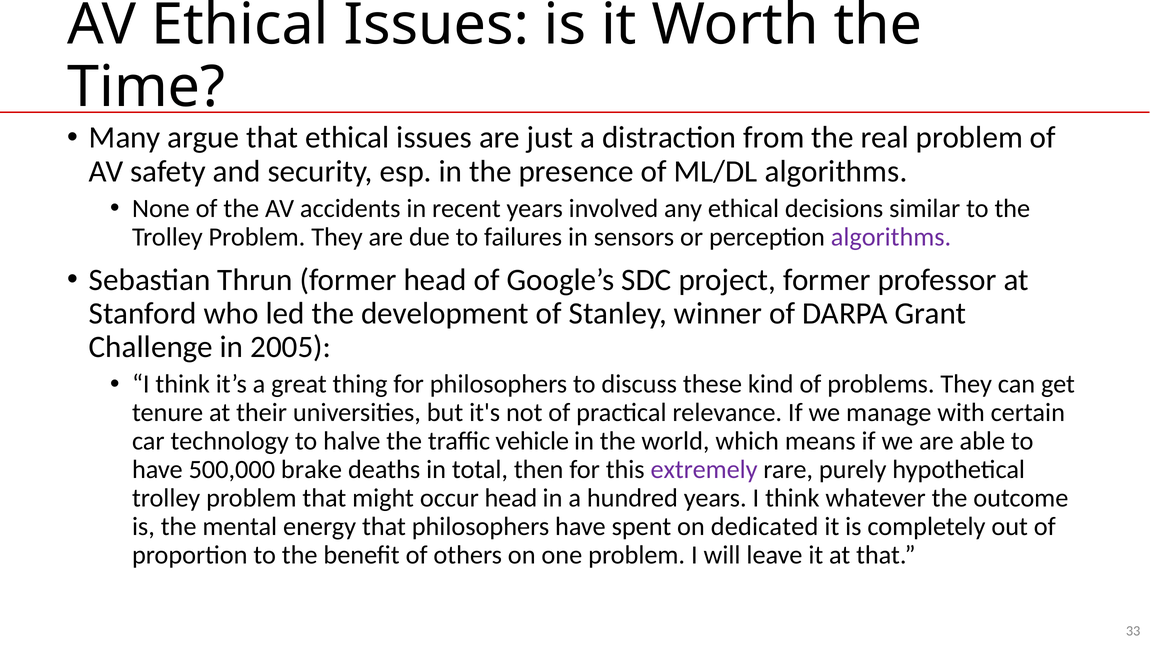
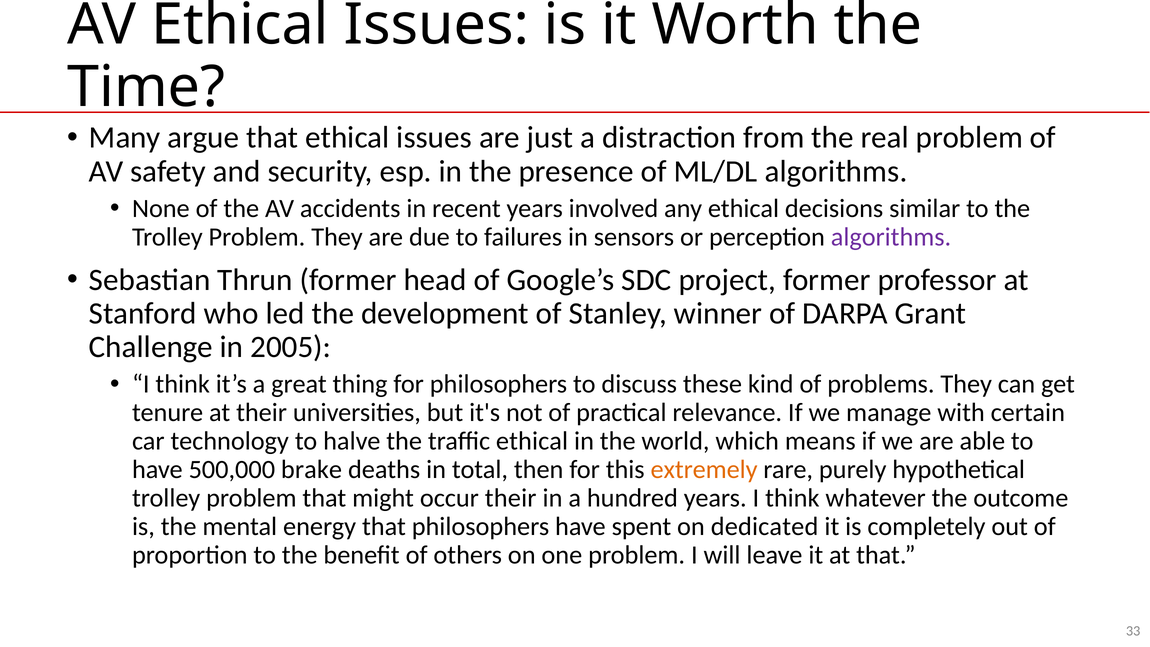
traffic vehicle: vehicle -> ethical (532, 441)
extremely colour: purple -> orange (704, 469)
occur head: head -> their (511, 498)
